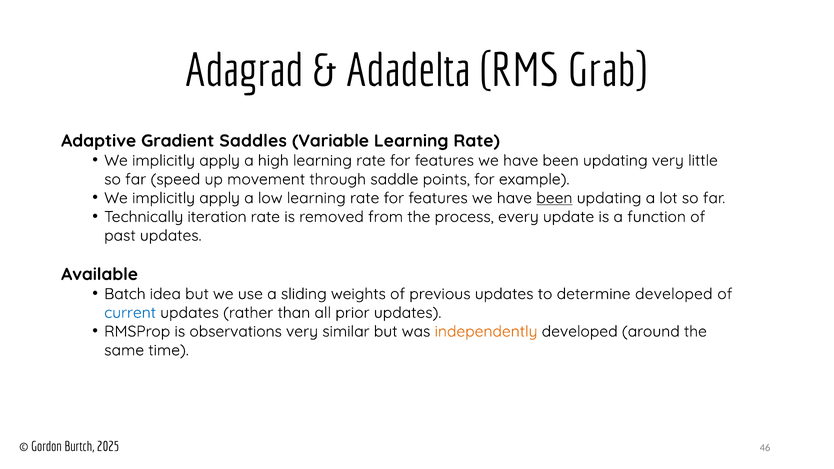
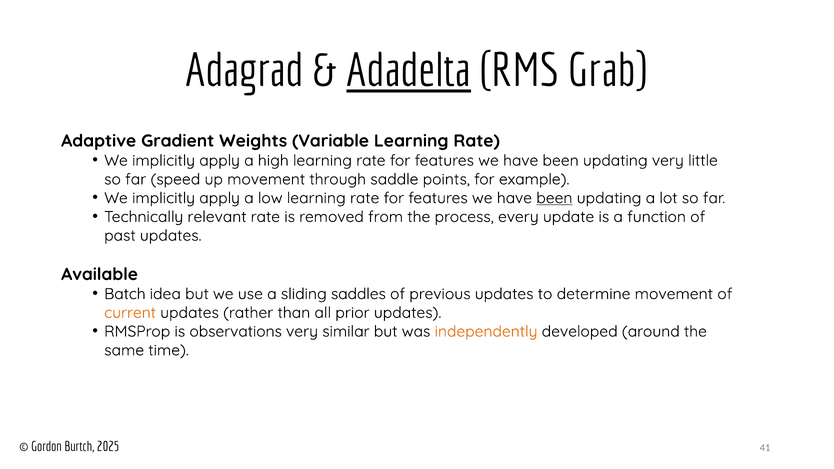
Adadelta underline: none -> present (409, 71)
Saddles: Saddles -> Weights (253, 141)
iteration: iteration -> relevant (217, 217)
weights: weights -> saddles (358, 294)
determine developed: developed -> movement (674, 294)
current colour: blue -> orange (130, 313)
46: 46 -> 41 (765, 448)
